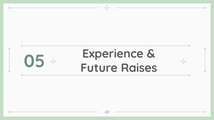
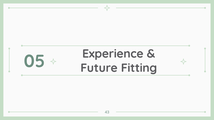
Raises: Raises -> Fitting (139, 68)
